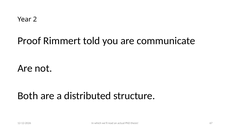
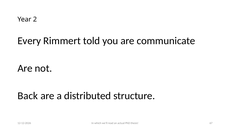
Proof: Proof -> Every (29, 41)
Both: Both -> Back (28, 96)
